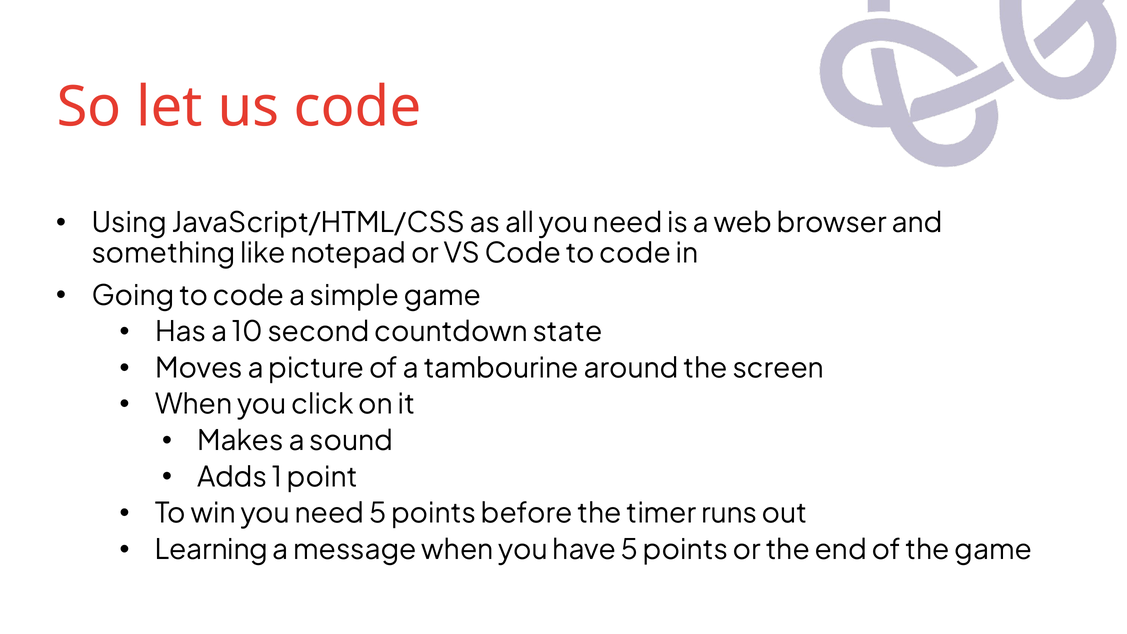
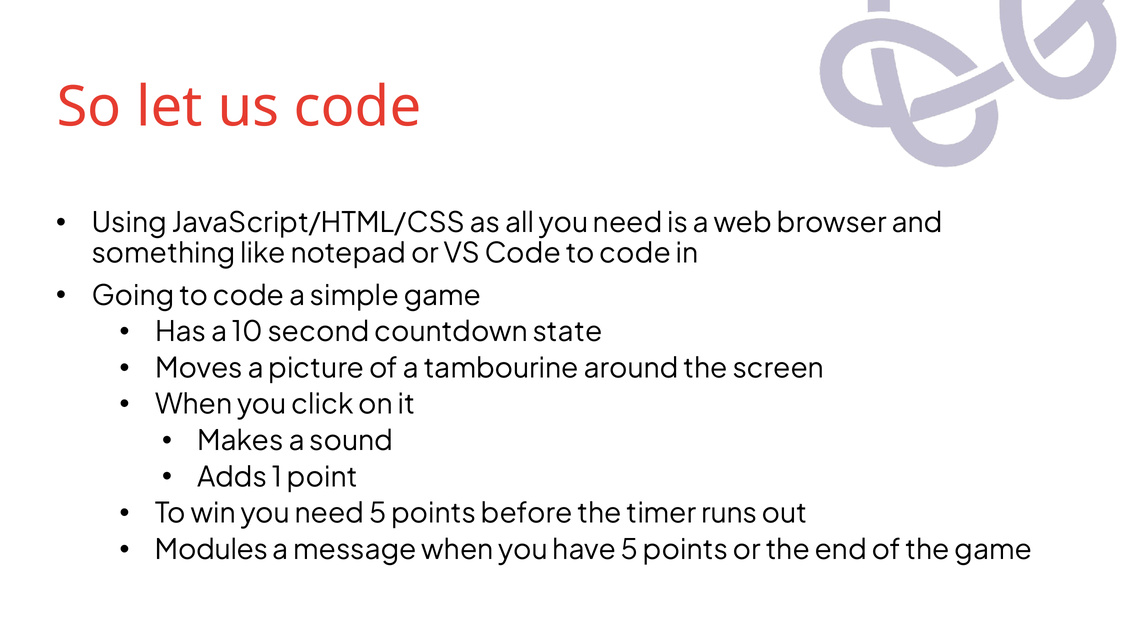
Learning: Learning -> Modules (211, 550)
